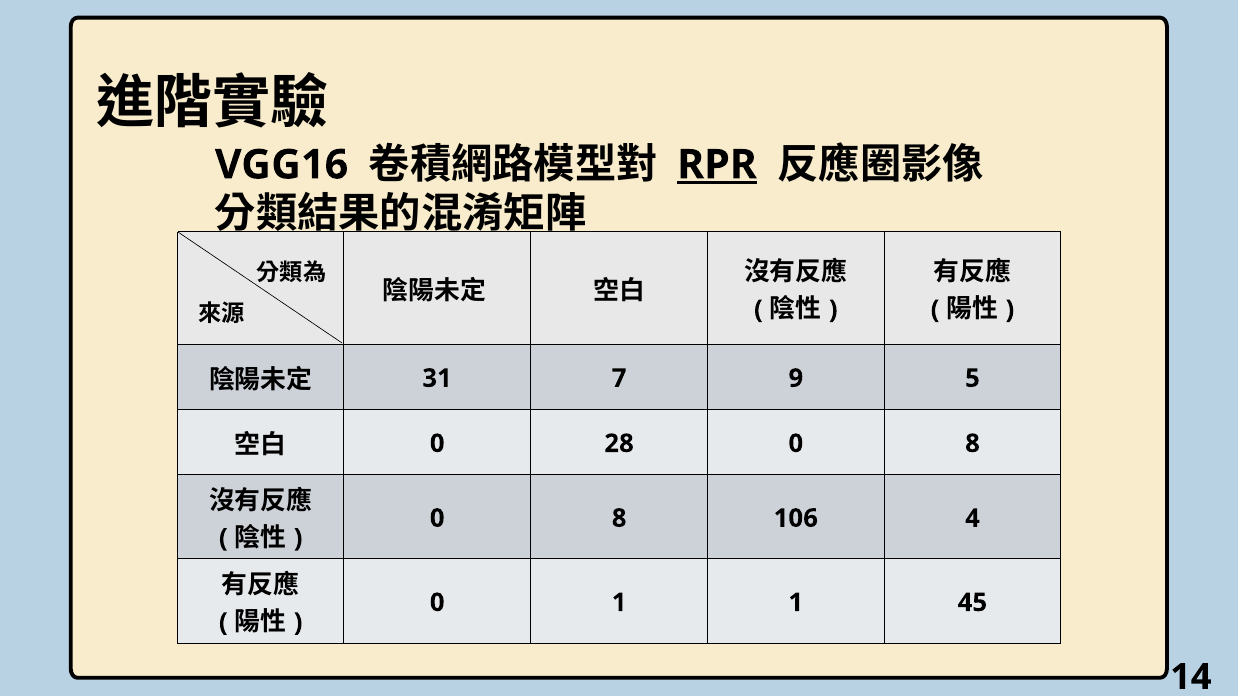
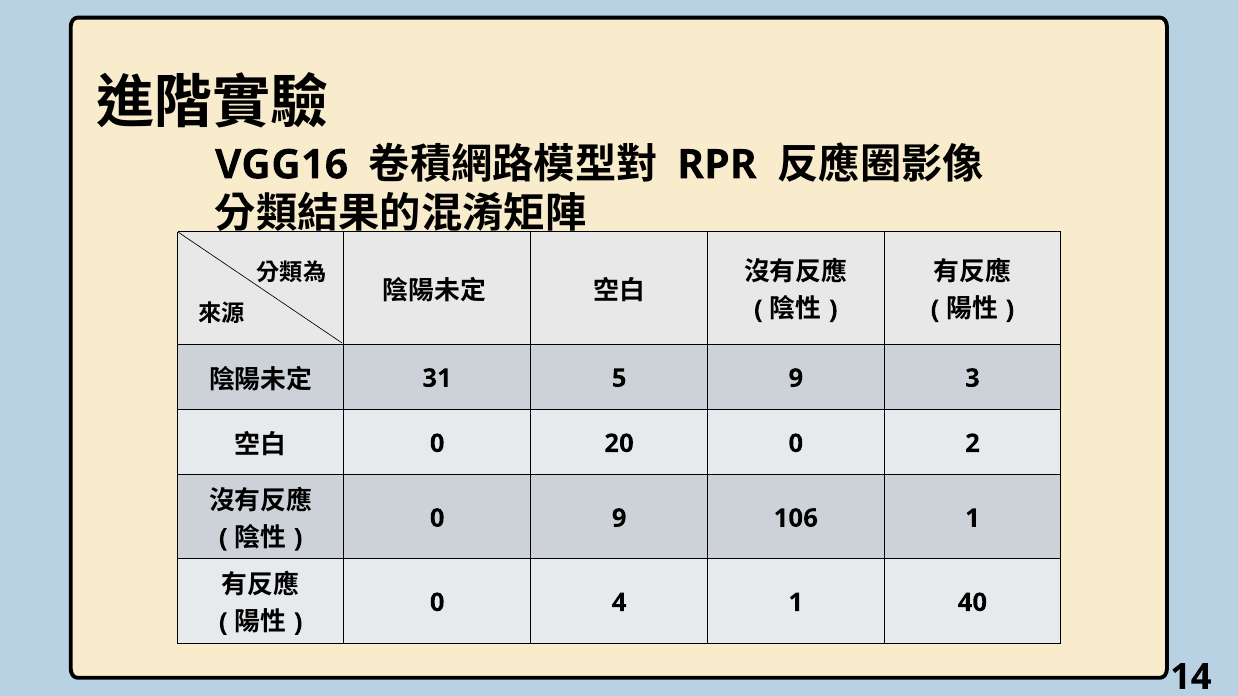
RPR underline: present -> none (717, 165)
7: 7 -> 5 (619, 378)
5: 5 -> 3 (972, 378)
28: 28 -> 20 (619, 444)
8: 8 -> 2 (972, 444)
8: 8 -> 9 (619, 519)
106 4: 4 -> 1 (972, 519)
0 1: 1 -> 4 (619, 603)
45: 45 -> 40 (972, 603)
